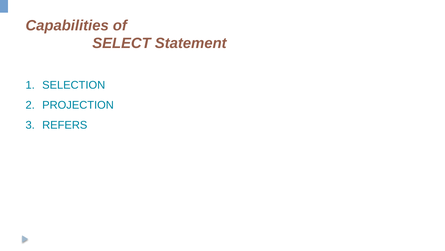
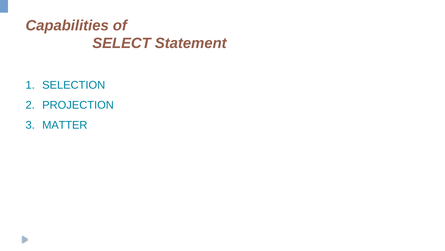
REFERS: REFERS -> MATTER (65, 125)
